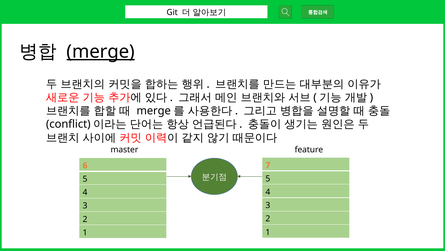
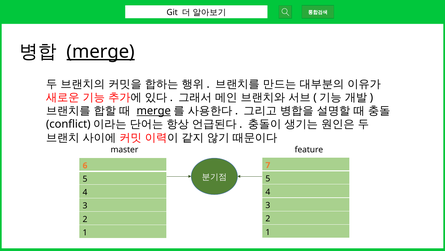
merge underline: none -> present (154, 111)
